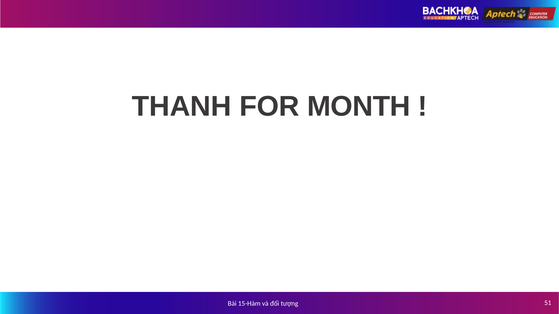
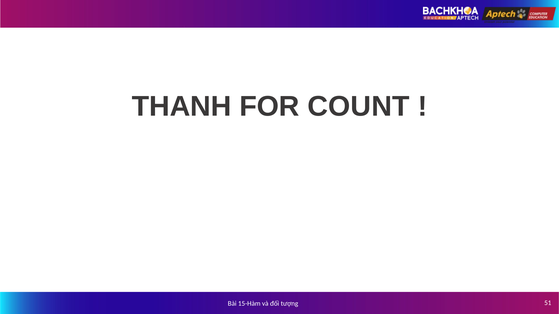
MONTH: MONTH -> COUNT (359, 107)
